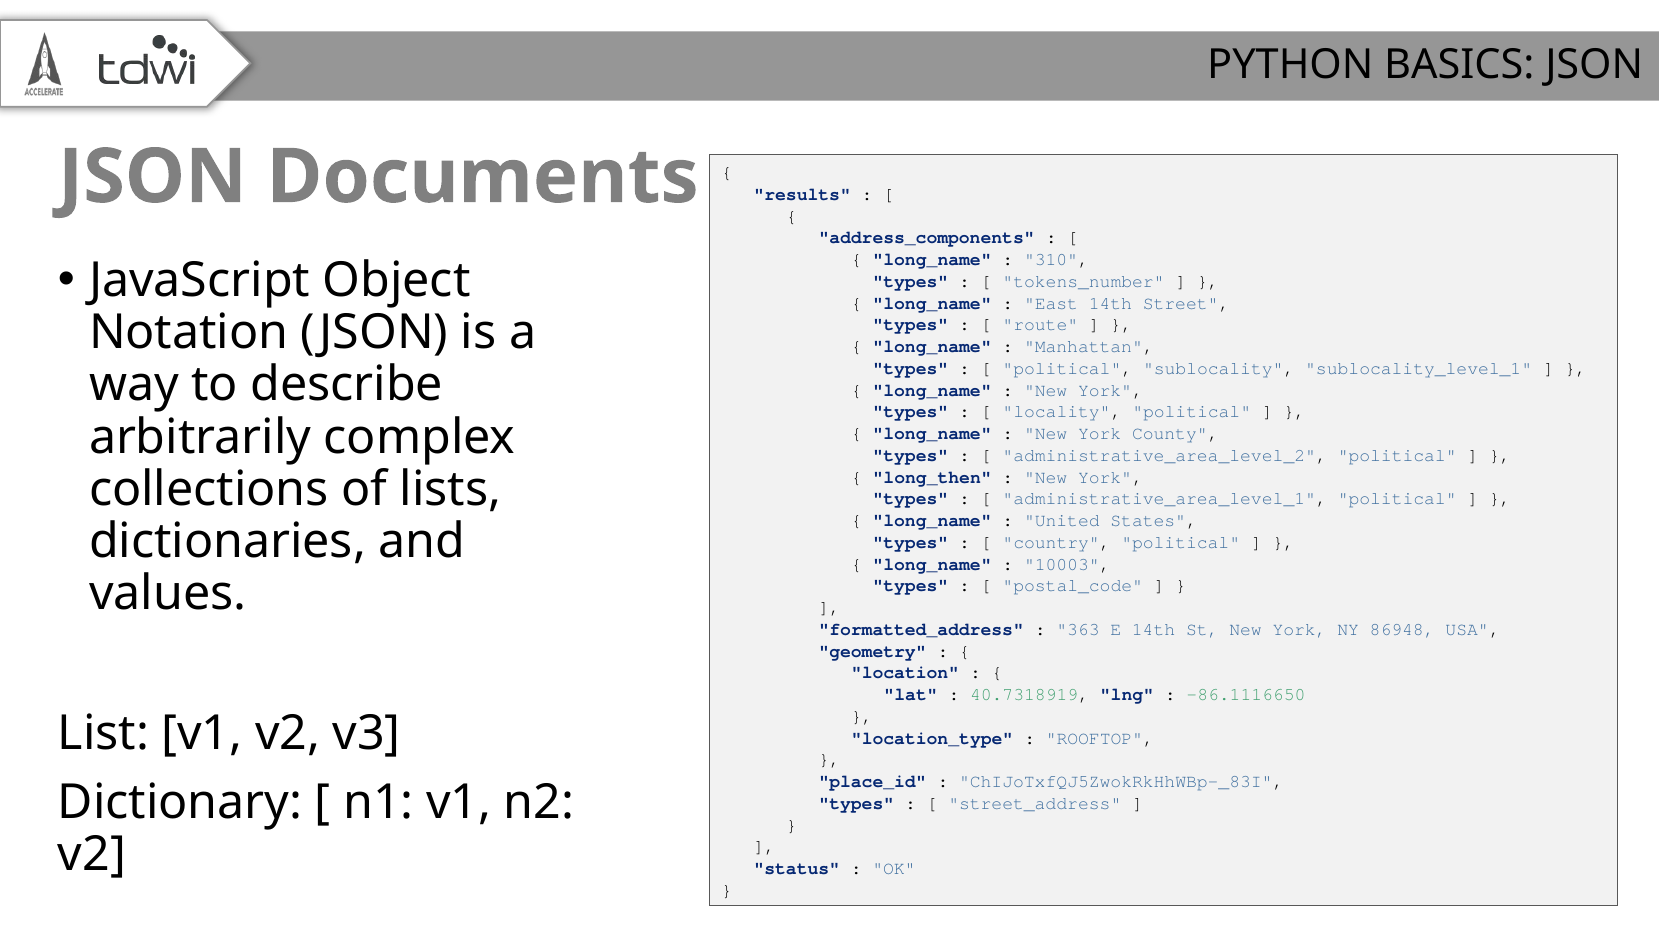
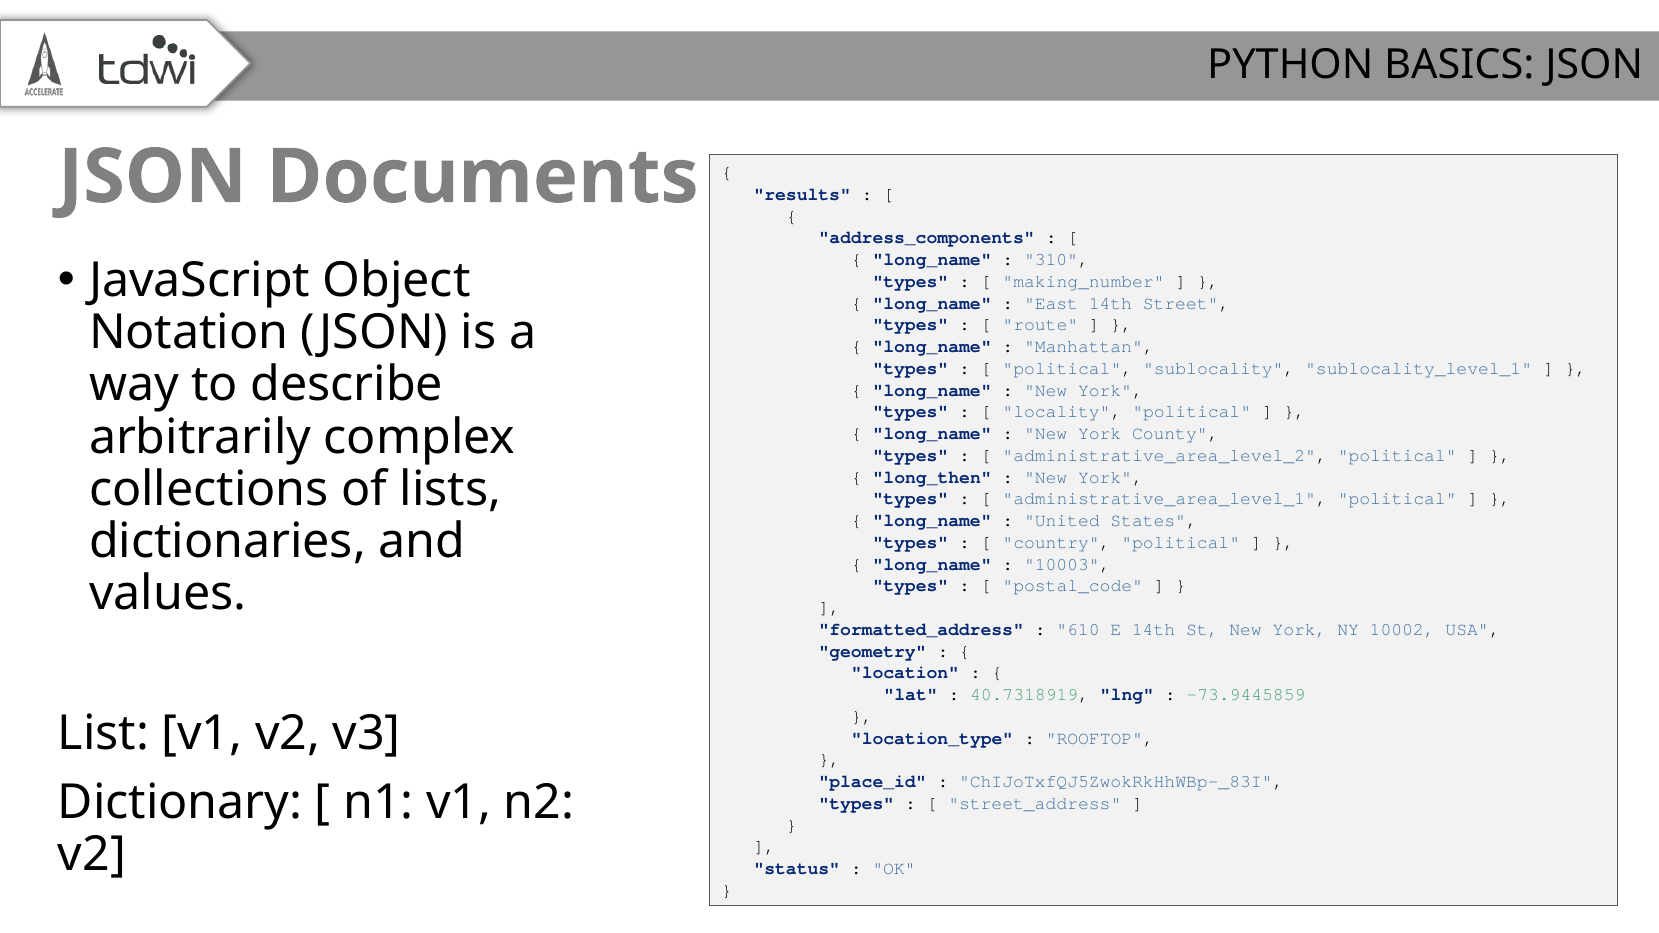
tokens_number: tokens_number -> making_number (1084, 281)
363: 363 -> 610 (1078, 629)
86948: 86948 -> 10002 (1402, 629)
-86.1116650: -86.1116650 -> -73.9445859 (1246, 695)
